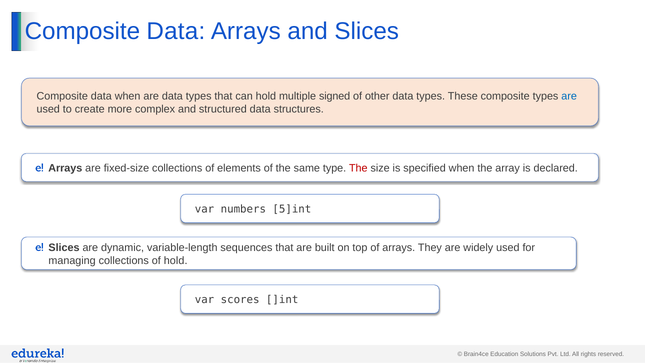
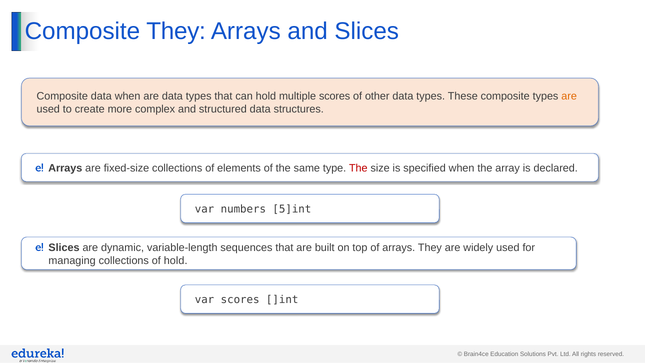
Data: Data -> They (176, 31)
multiple signed: signed -> scores (335, 96)
are colour: blue -> orange (569, 96)
